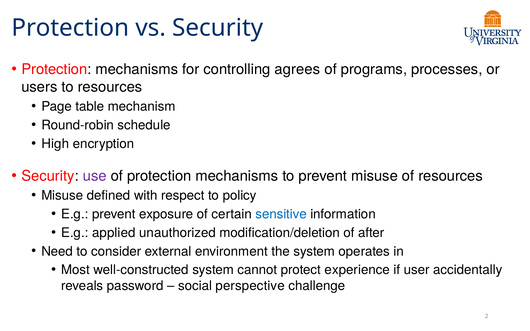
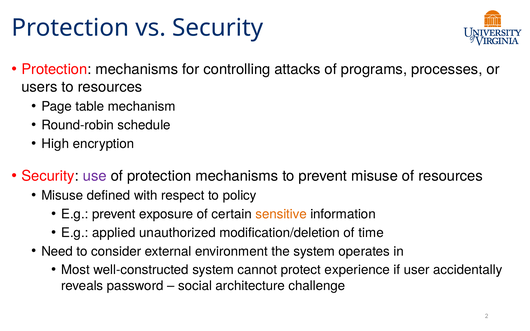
agrees: agrees -> attacks (298, 69)
sensitive colour: blue -> orange (281, 214)
after: after -> time (371, 233)
perspective: perspective -> architecture (250, 286)
